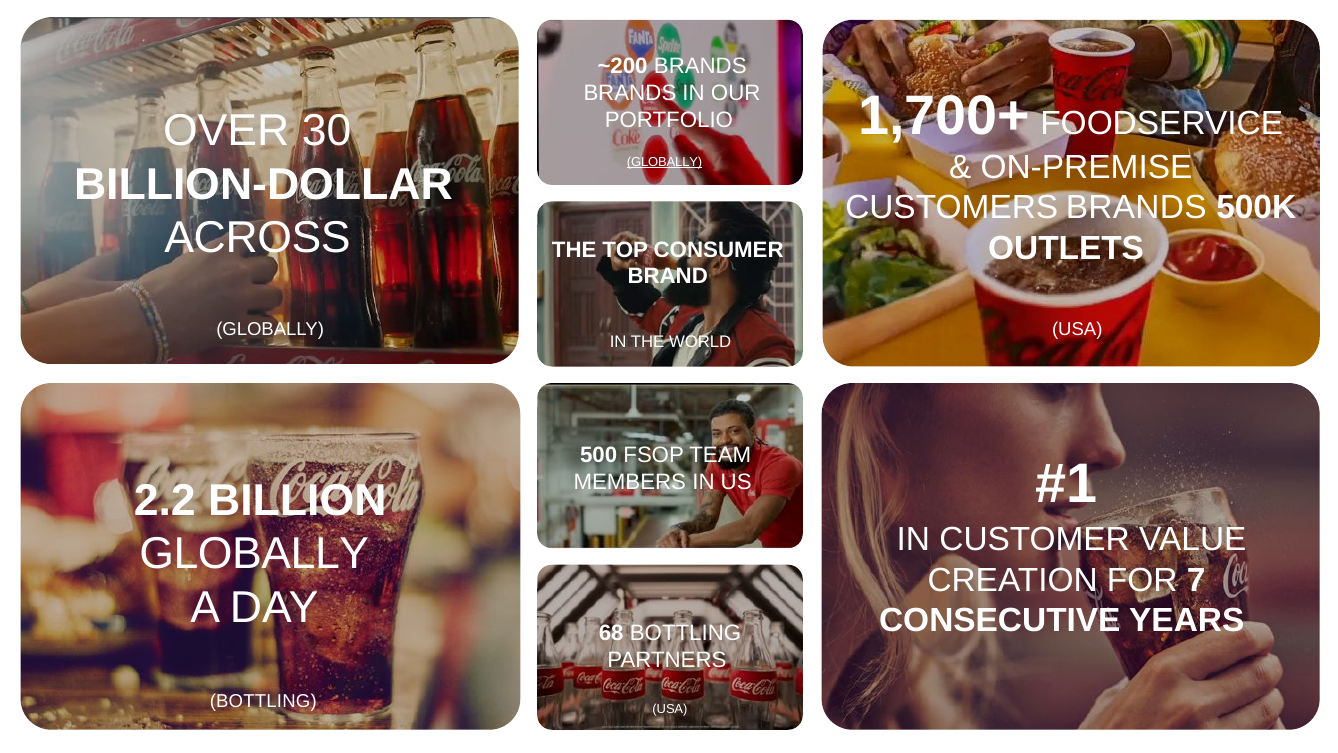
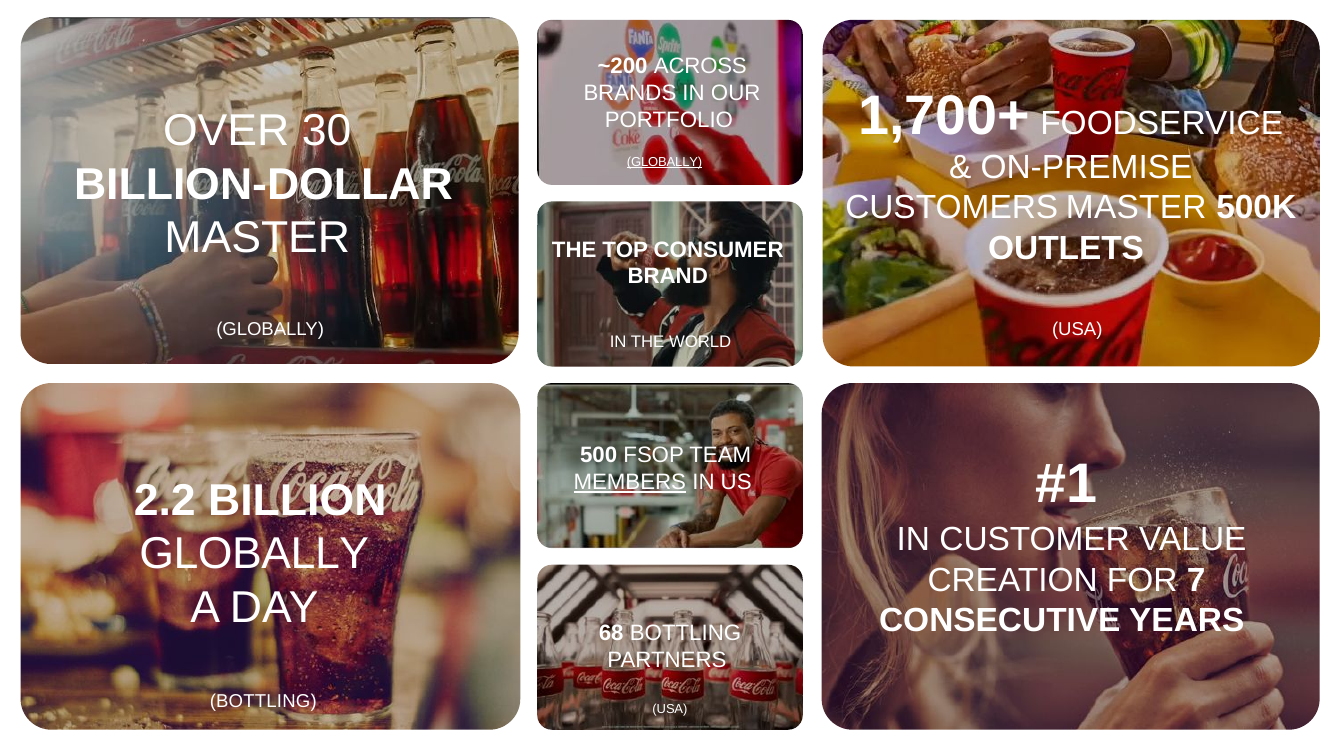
~200 BRANDS: BRANDS -> ACROSS (700, 67)
CUSTOMERS BRANDS: BRANDS -> MASTER (1136, 208)
ACROSS: ACROSS -> MASTER (257, 238)
MEMBERS underline: none -> present (630, 482)
